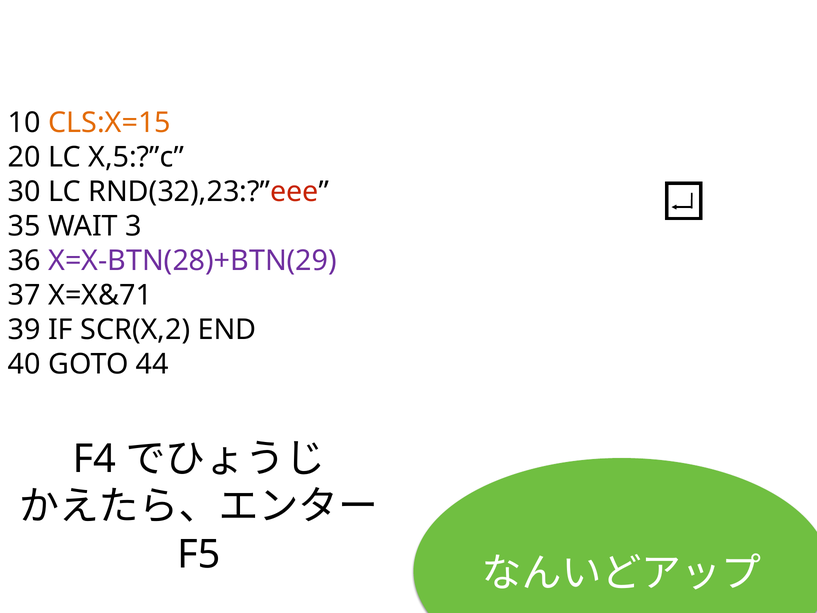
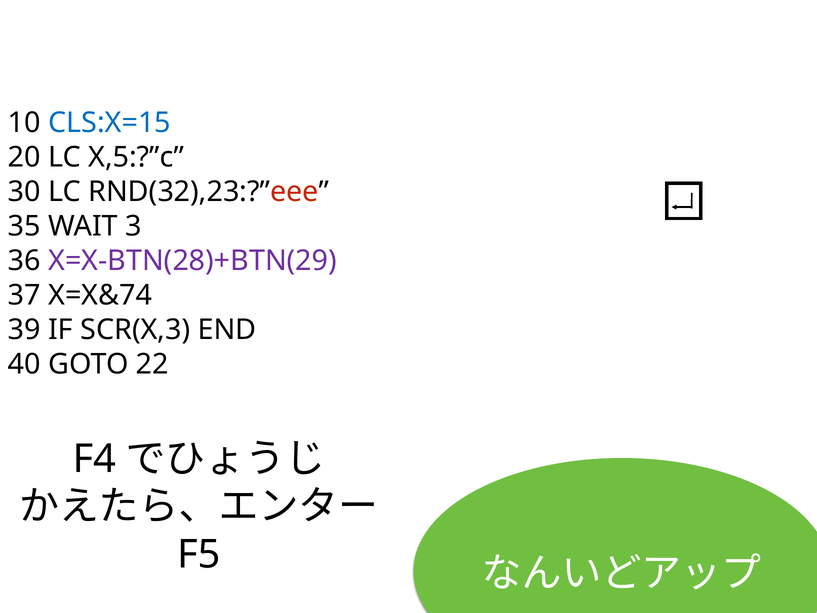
CLS:X=15 colour: orange -> blue (110, 123)
X=X&71: X=X&71 -> X=X&74 (100, 295)
SCR(X,2: SCR(X,2 -> SCR(X,3 (135, 329)
44: 44 -> 22 (152, 364)
